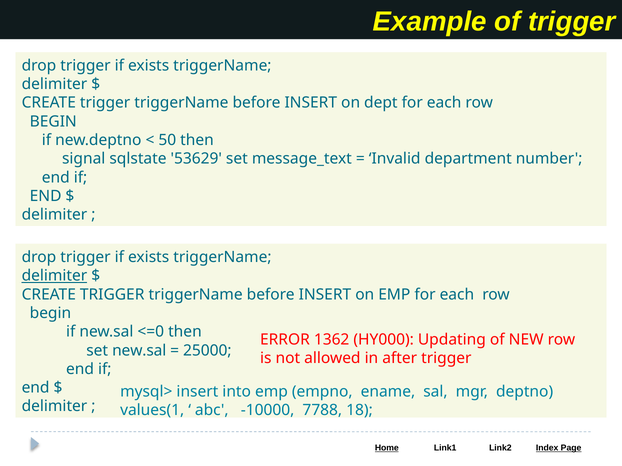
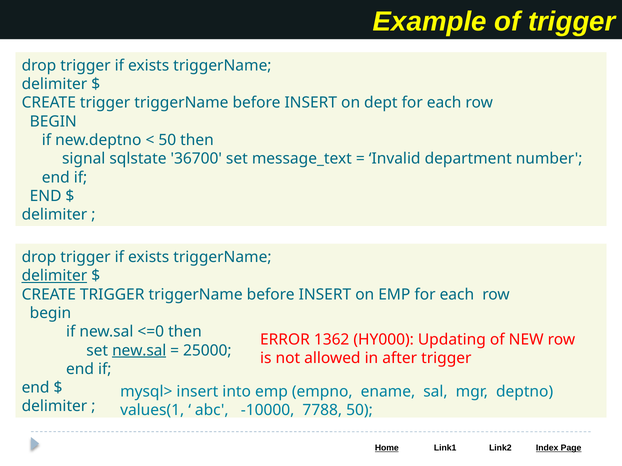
53629: 53629 -> 36700 (196, 159)
new.sal underline: none -> present (139, 351)
7788 18: 18 -> 50 (359, 411)
